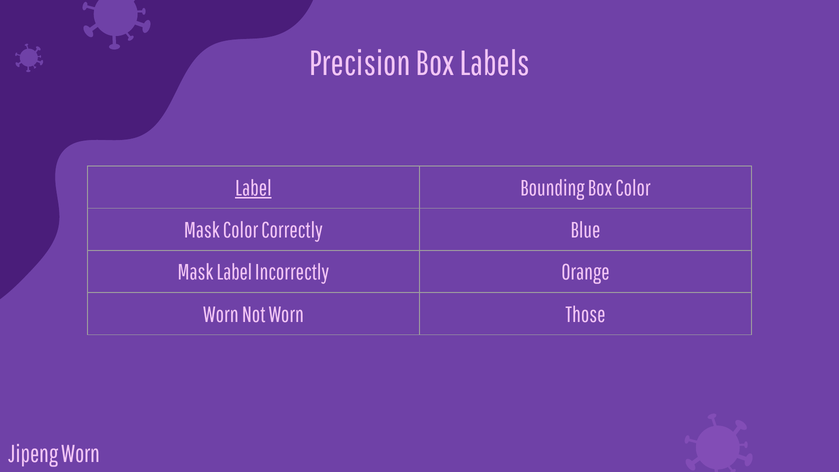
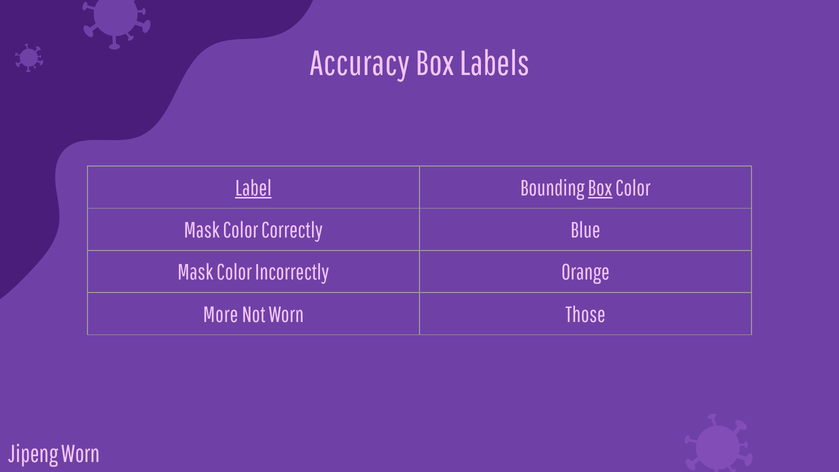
Precision: Precision -> Accuracy (360, 64)
Box underline: none -> present (600, 188)
Label: Label -> Color (234, 273)
Worn: Worn -> More (221, 315)
